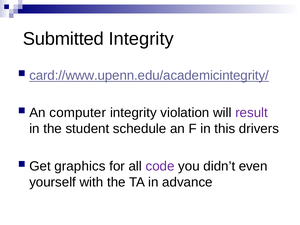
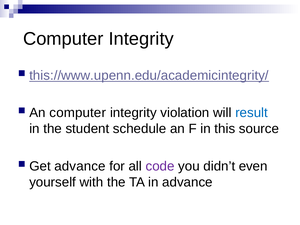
Submitted: Submitted -> Computer (63, 39)
card://www.upenn.edu/academicintegrity/: card://www.upenn.edu/academicintegrity/ -> this://www.upenn.edu/academicintegrity/ (149, 75)
result colour: purple -> blue (252, 113)
drivers: drivers -> source (259, 129)
Get graphics: graphics -> advance (80, 166)
